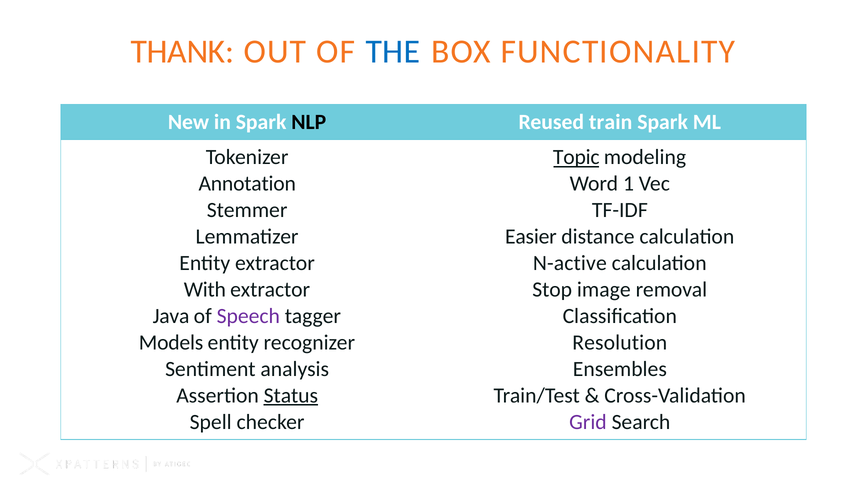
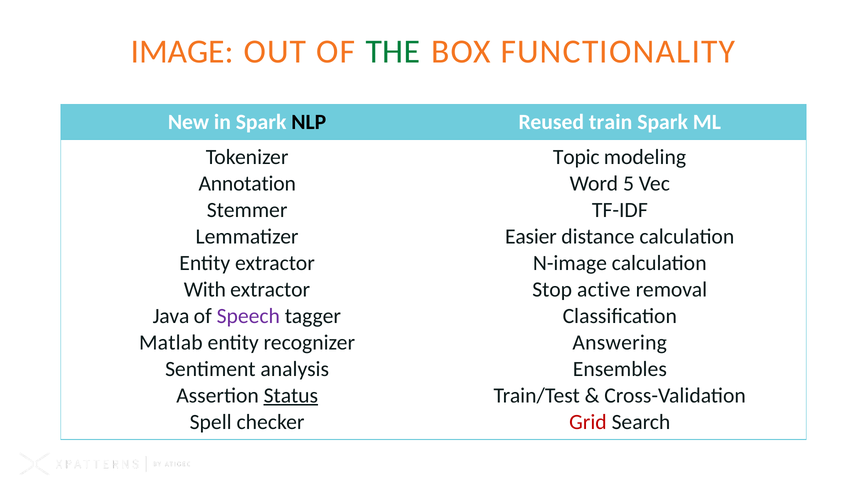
THANK: THANK -> IMAGE (182, 51)
THE colour: blue -> green (393, 51)
Topic underline: present -> none (576, 157)
1: 1 -> 5 (628, 184)
N-active: N-active -> N-image (570, 263)
image: image -> active (604, 290)
Models: Models -> Matlab (171, 342)
Resolution: Resolution -> Answering (620, 342)
Grid colour: purple -> red (588, 422)
